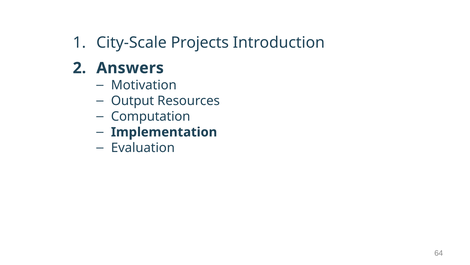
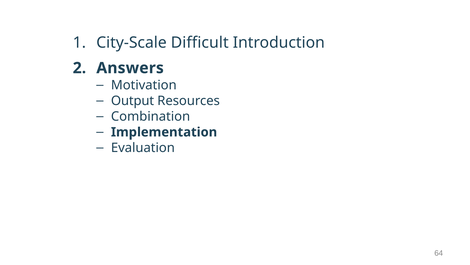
Projects: Projects -> Difficult (200, 42)
Computation: Computation -> Combination (151, 116)
